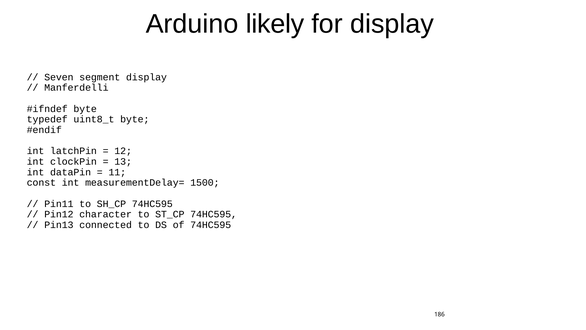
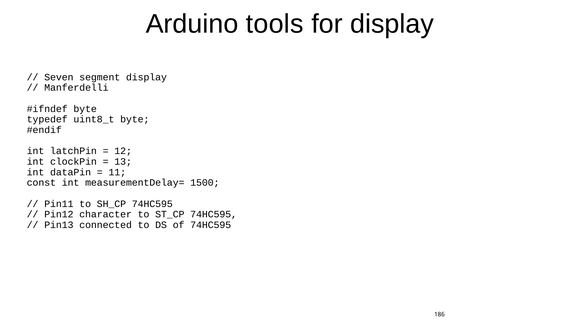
likely: likely -> tools (275, 24)
